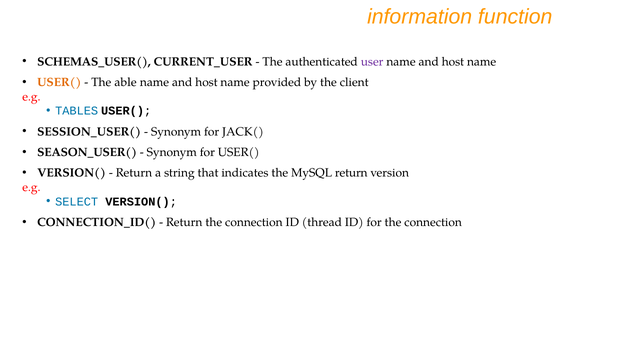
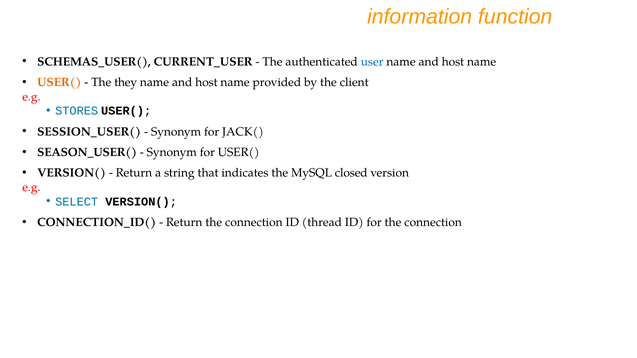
user colour: purple -> blue (372, 62)
able: able -> they (126, 82)
TABLES: TABLES -> STORES (77, 111)
MySQL return: return -> closed (351, 173)
